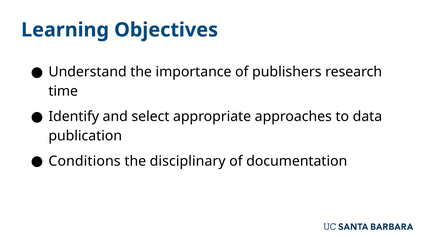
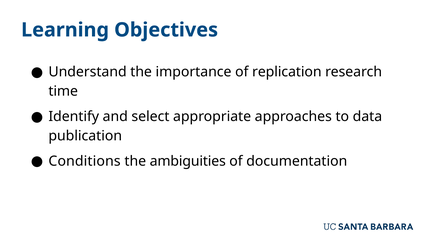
publishers: publishers -> replication (287, 72)
disciplinary: disciplinary -> ambiguities (188, 161)
